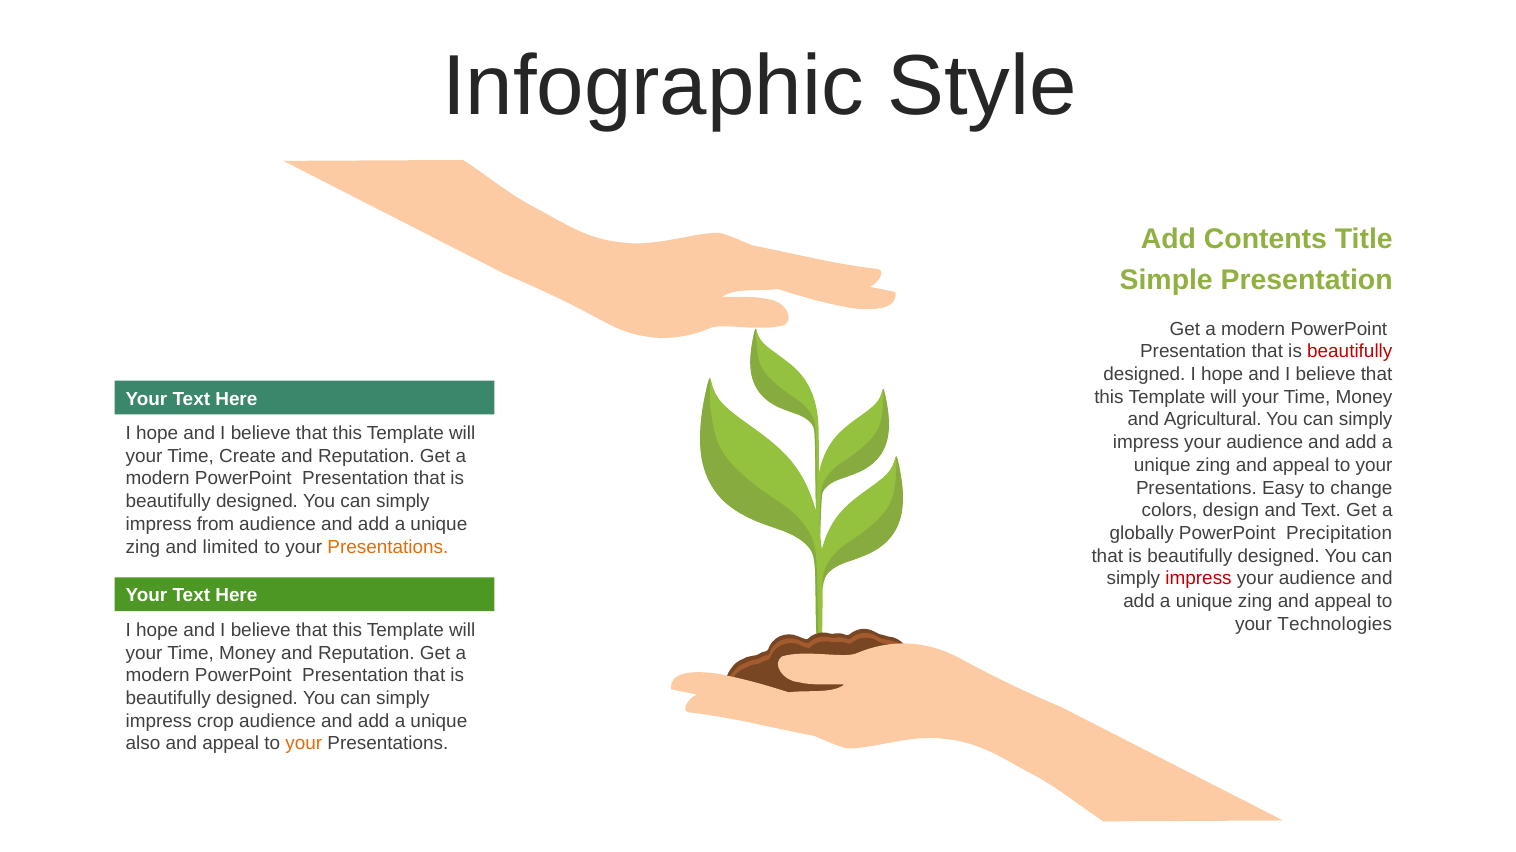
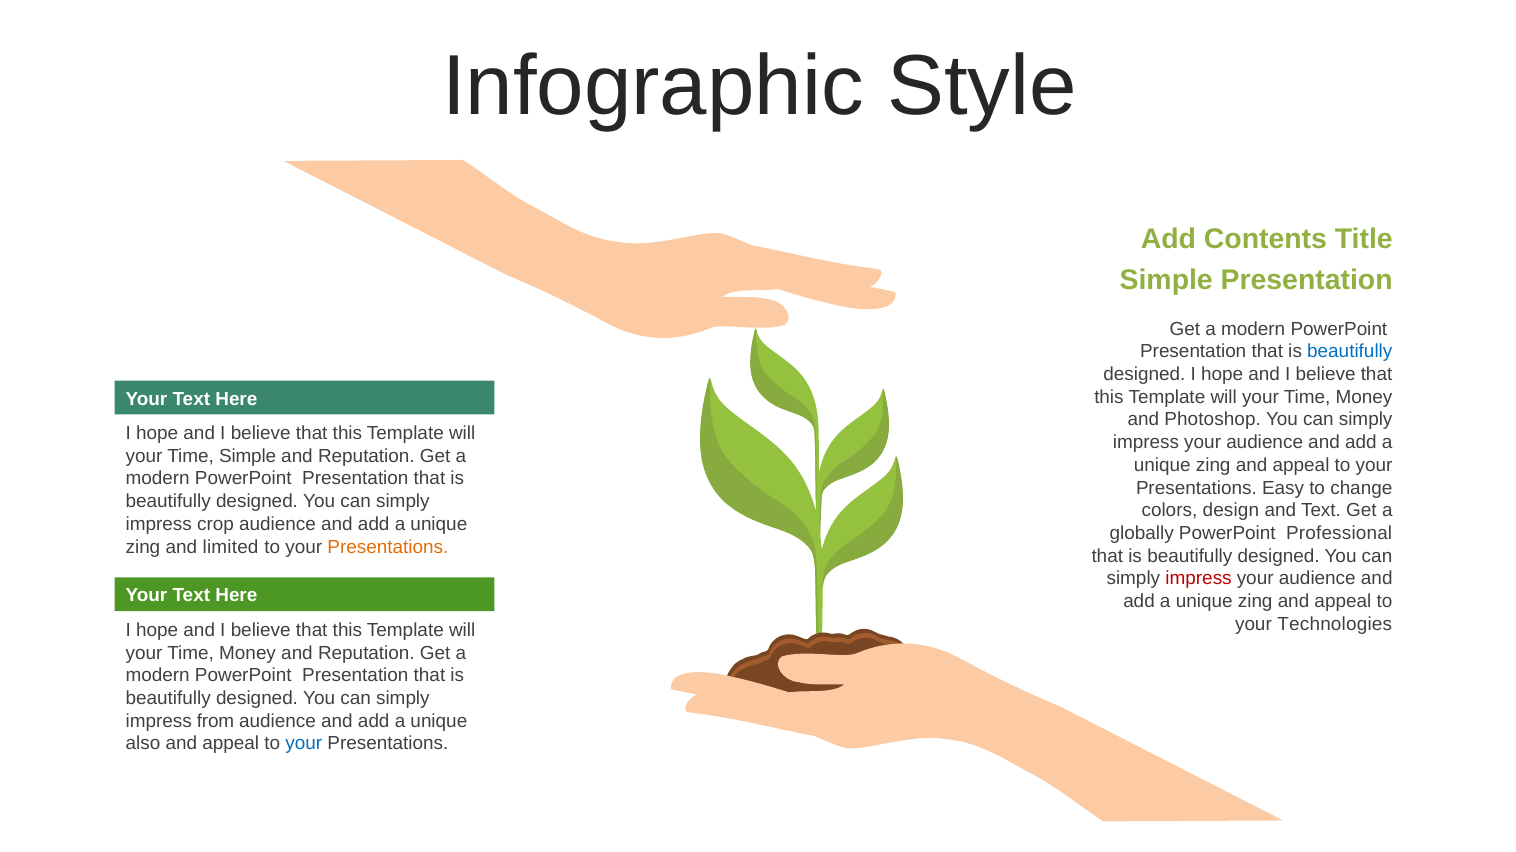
beautifully colour: red -> blue (1350, 352)
Agricultural: Agricultural -> Photoshop (1213, 420)
Time Create: Create -> Simple (248, 456)
from: from -> crop (215, 525)
Precipitation: Precipitation -> Professional (1339, 534)
crop: crop -> from (216, 722)
your colour: orange -> blue (304, 744)
